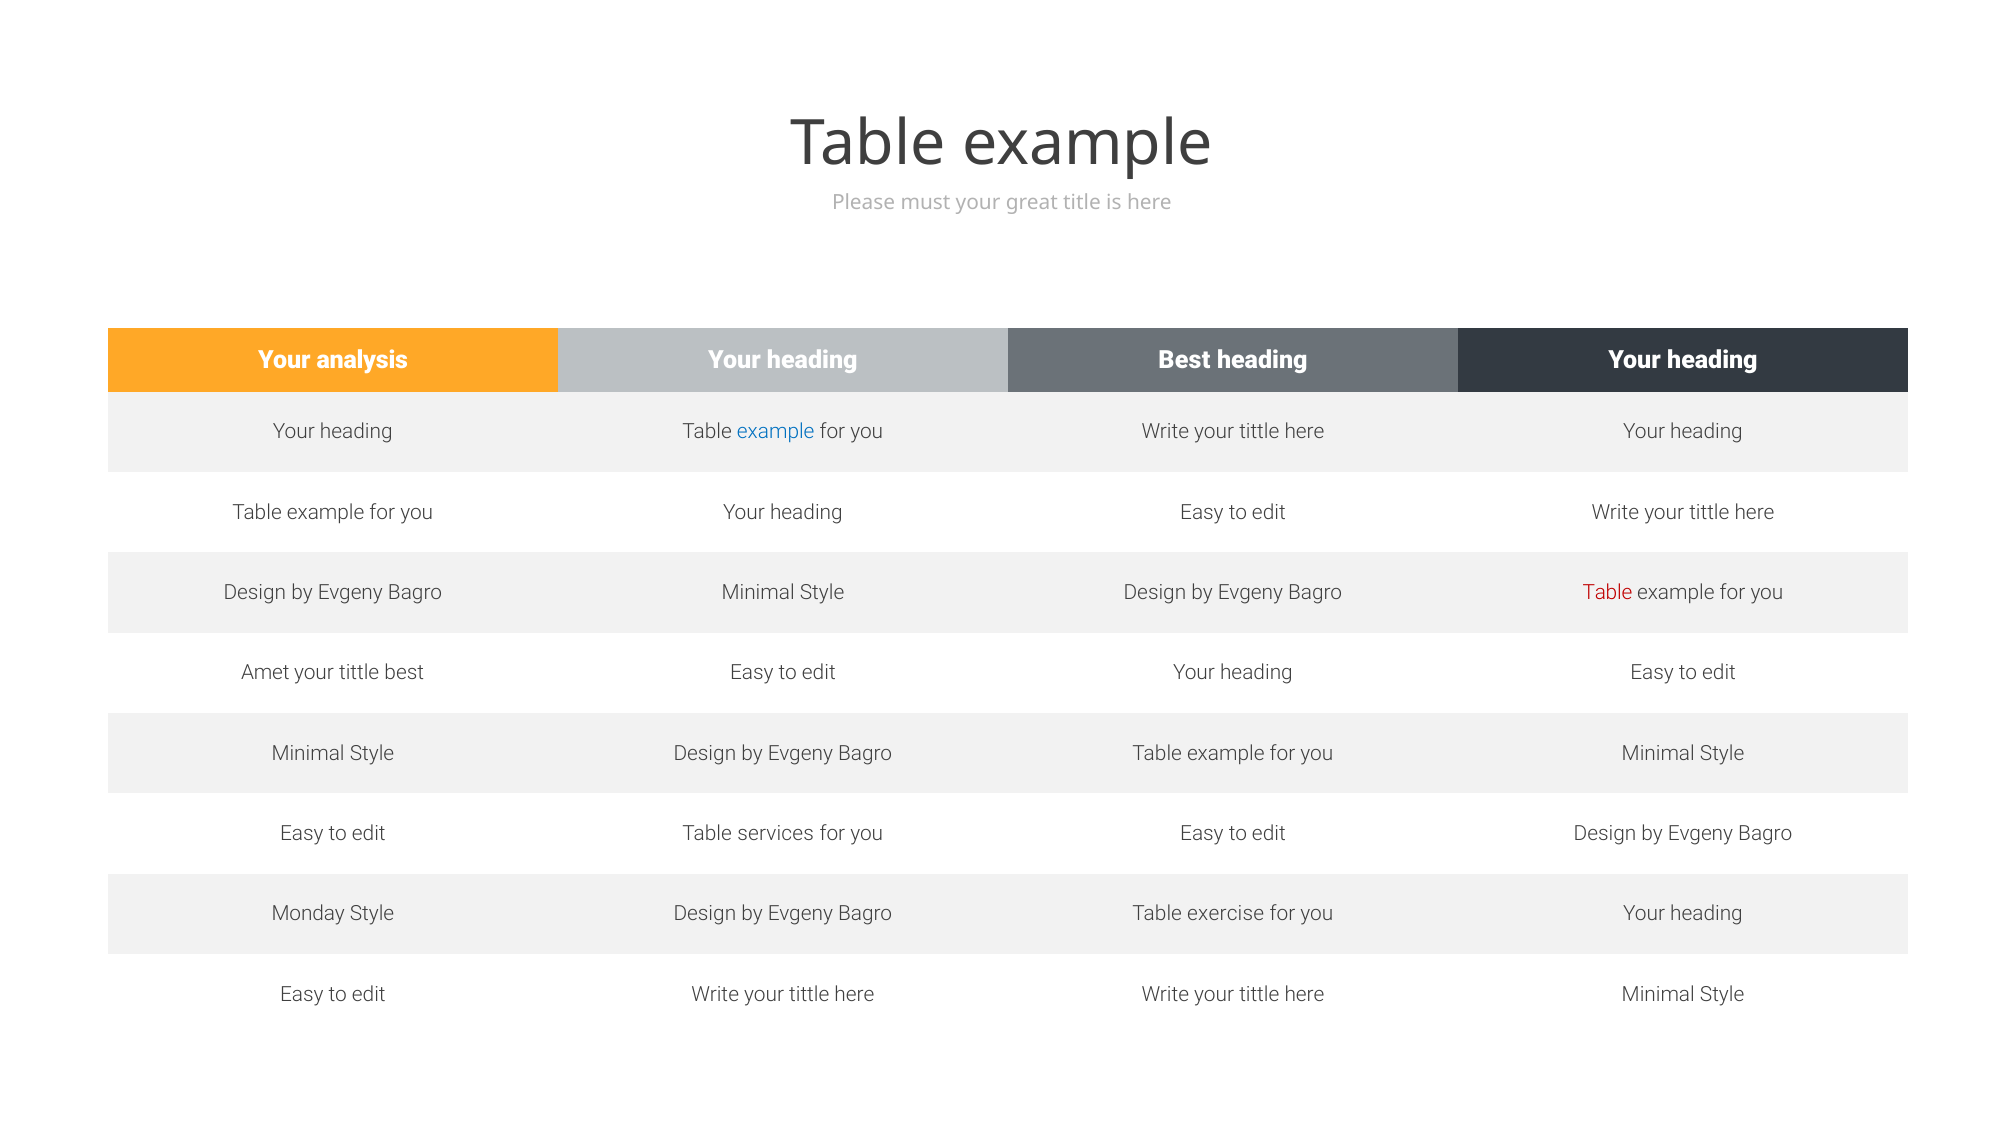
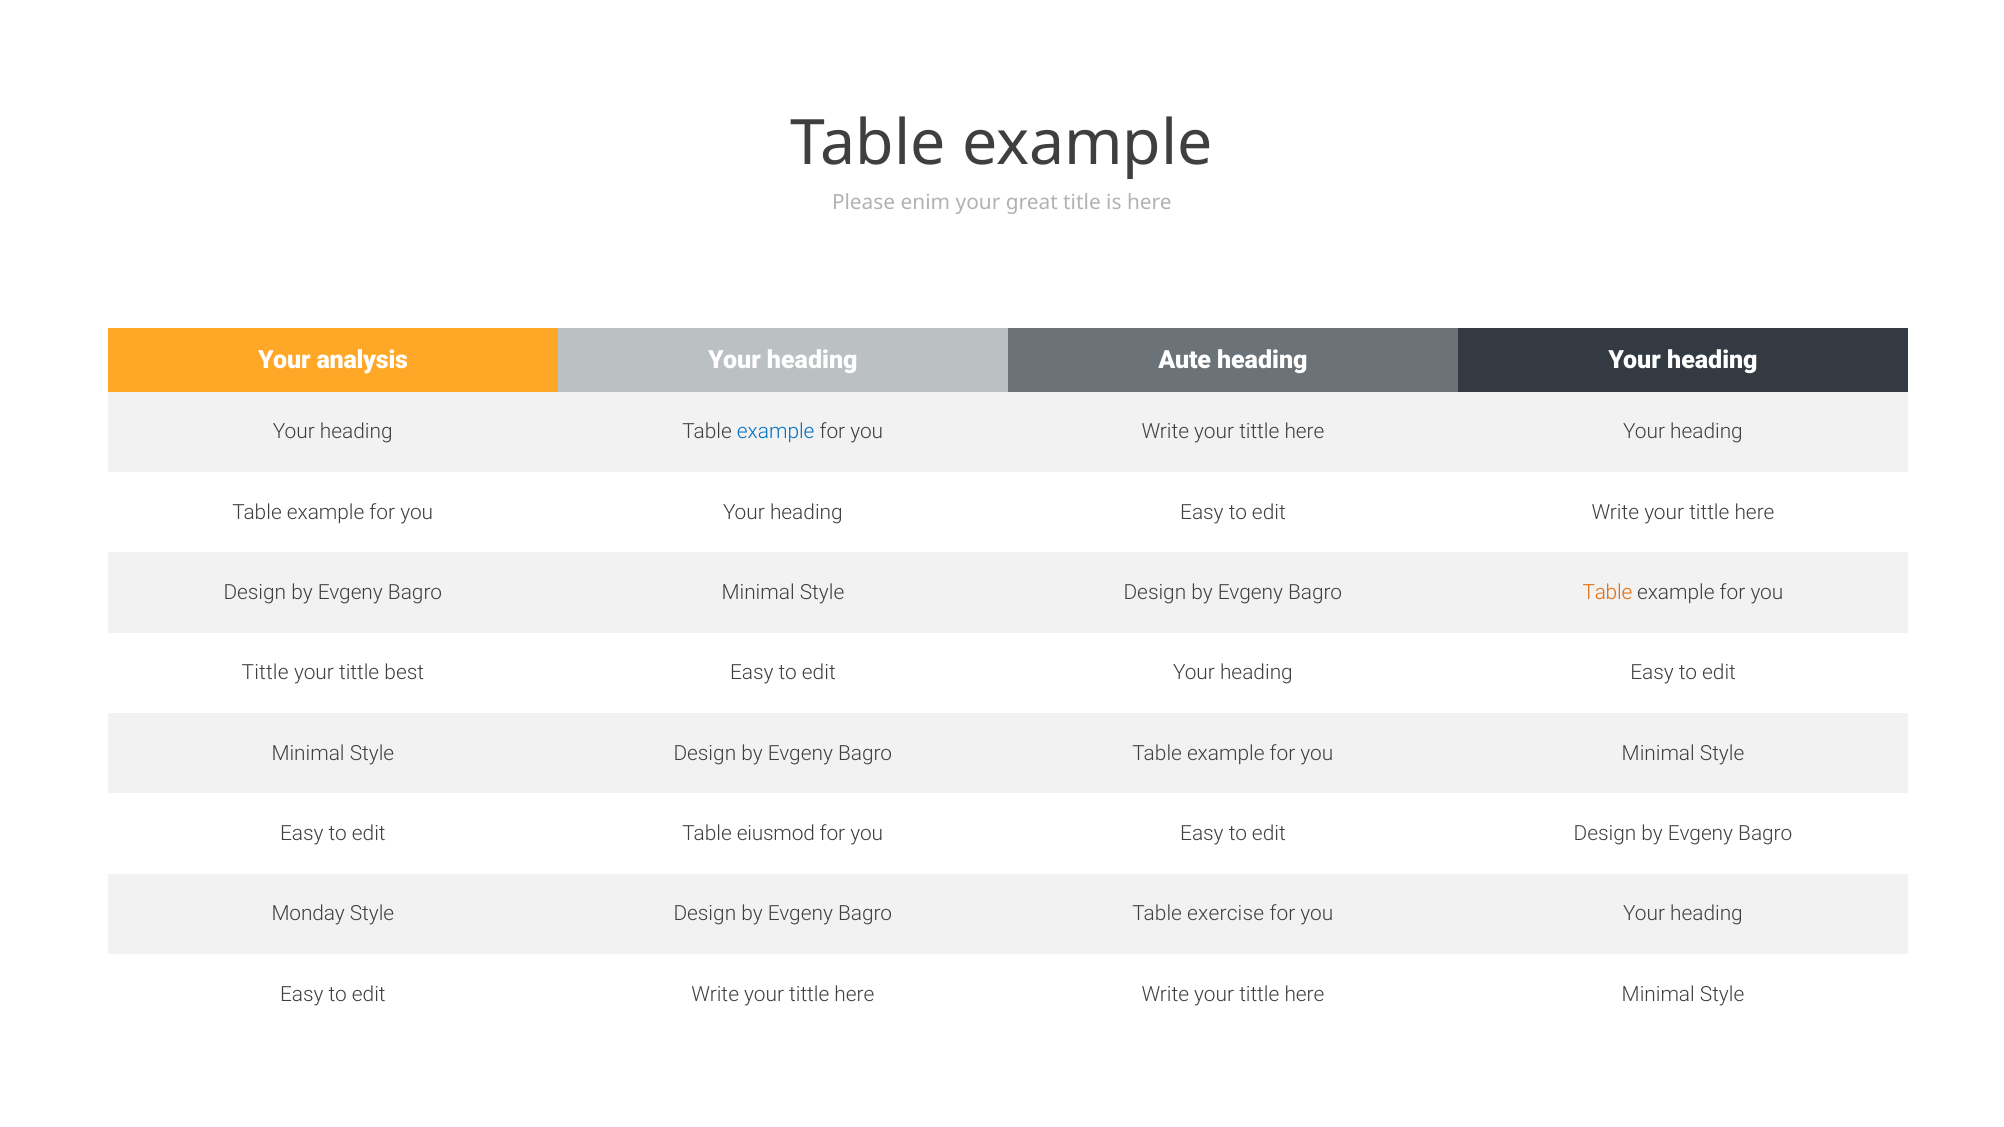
must: must -> enim (925, 202)
heading Best: Best -> Aute (1185, 360)
Table colour: red -> orange (1607, 593)
Amet: Amet -> Tittle (265, 673)
services: services -> eiusmod (776, 834)
